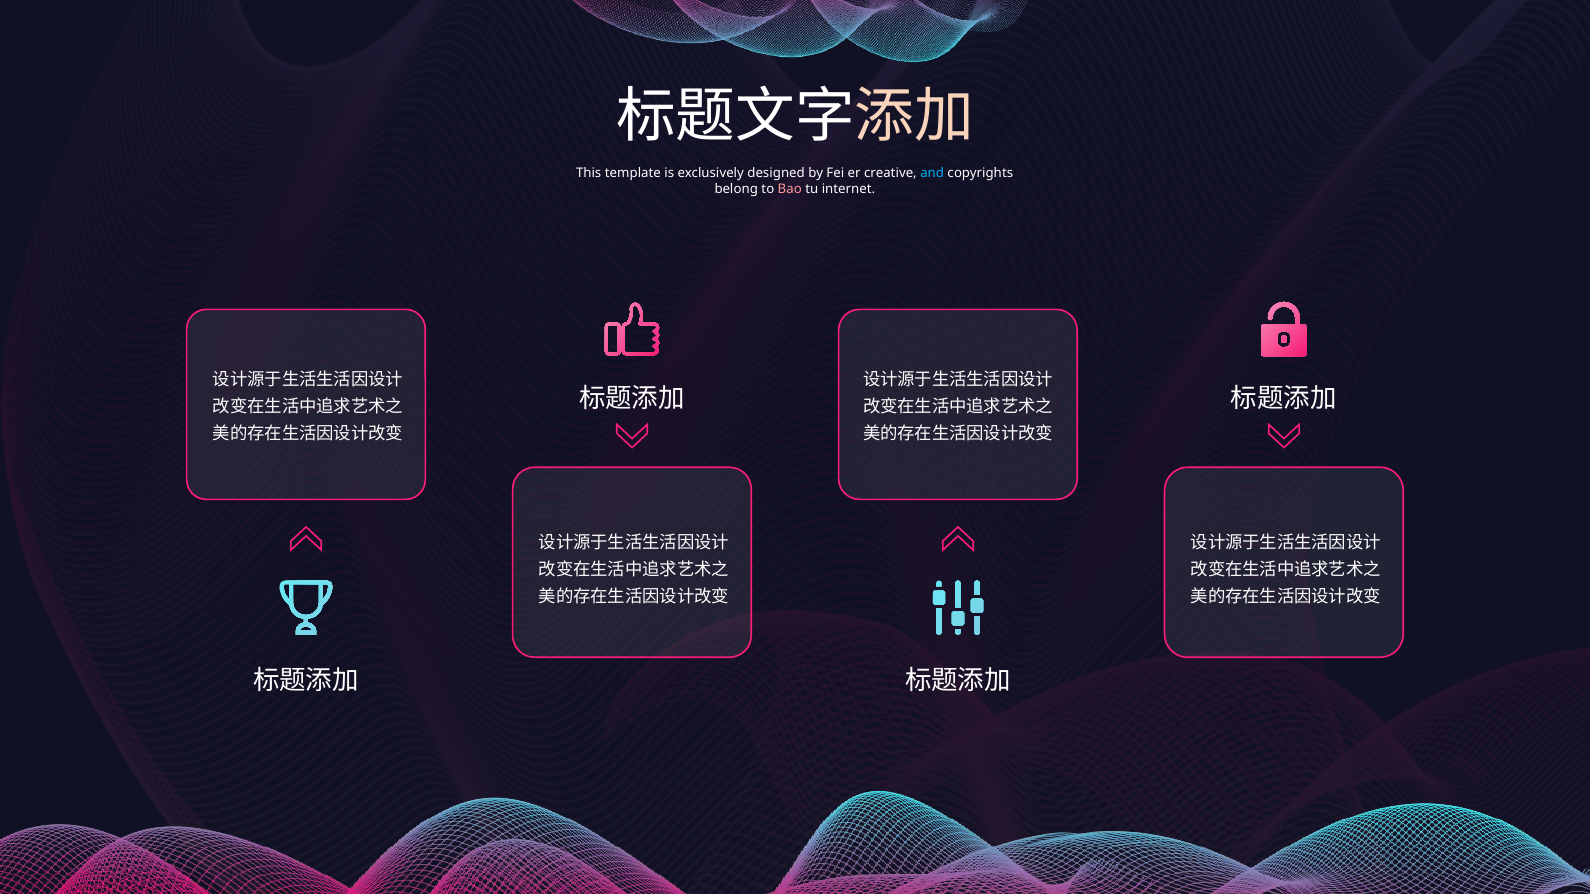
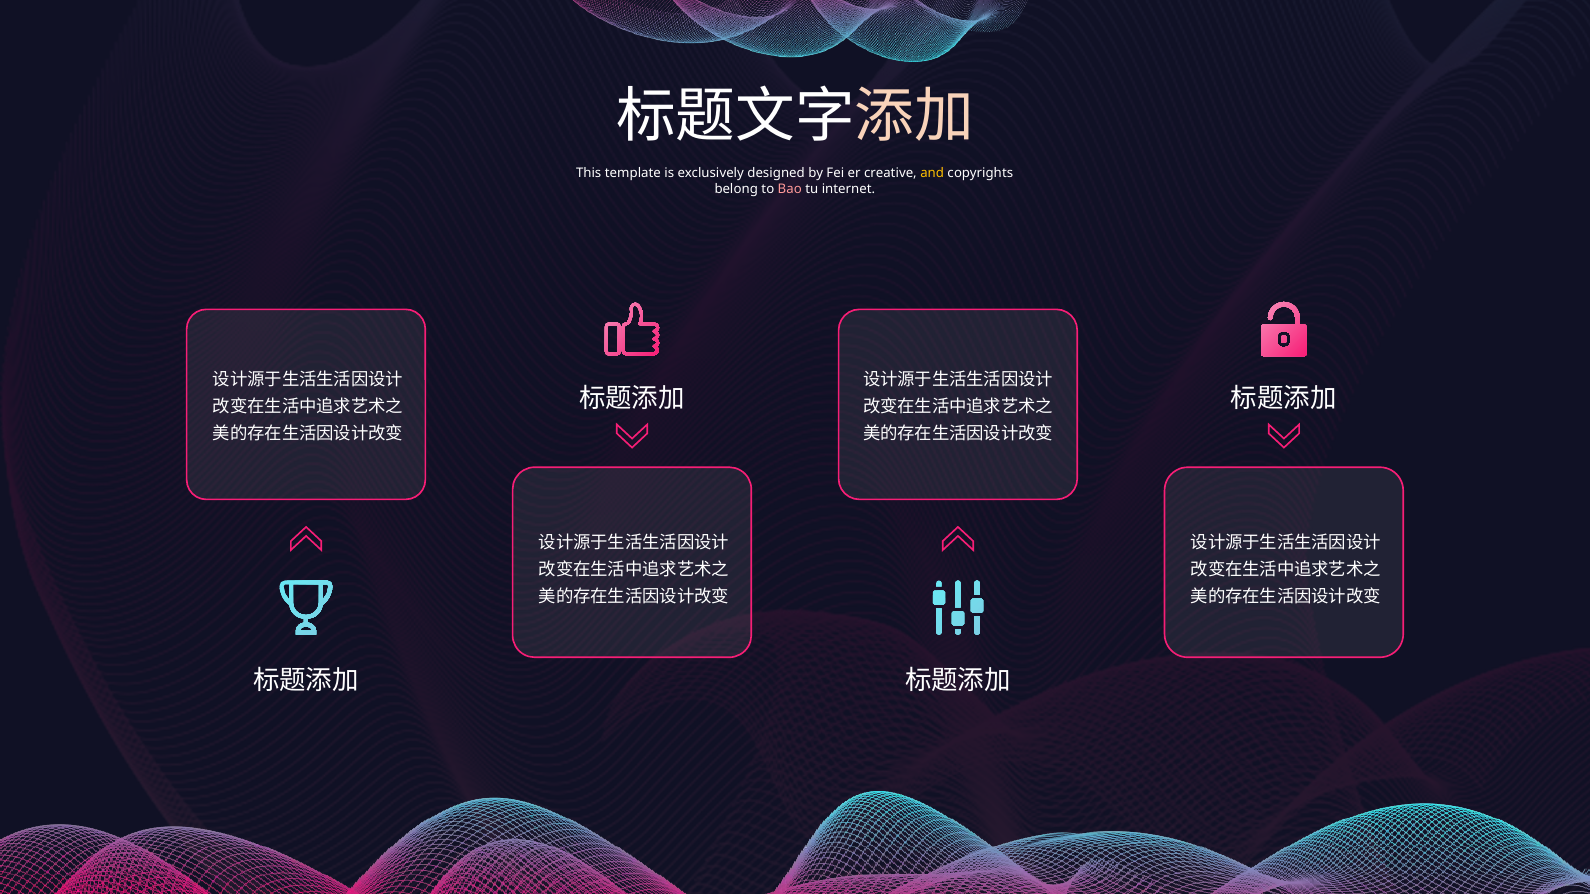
and colour: light blue -> yellow (932, 173)
